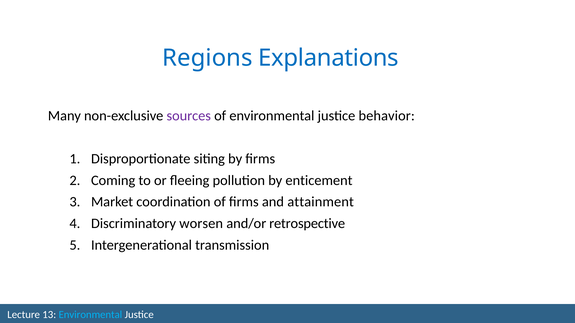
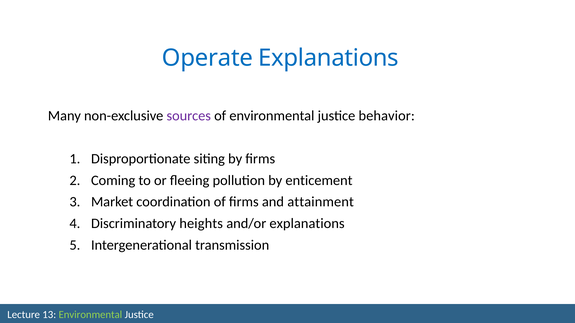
Regions: Regions -> Operate (208, 58)
worsen: worsen -> heights (201, 224)
and/or retrospective: retrospective -> explanations (307, 224)
Environmental colour: light blue -> light green (90, 315)
